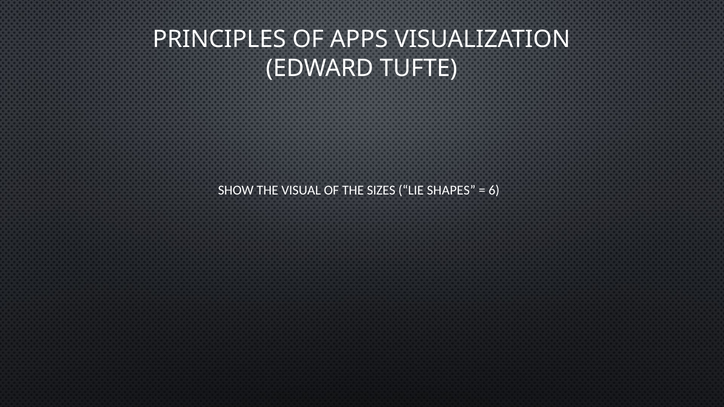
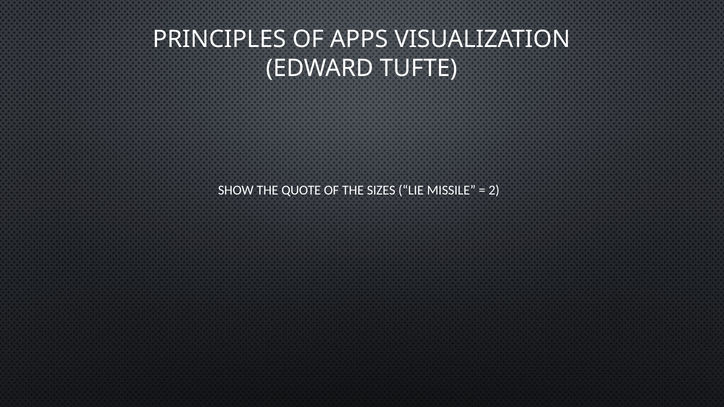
VISUAL: VISUAL -> QUOTE (301, 190)
SHAPES: SHAPES -> MISSILE (451, 190)
6: 6 -> 2 (494, 190)
